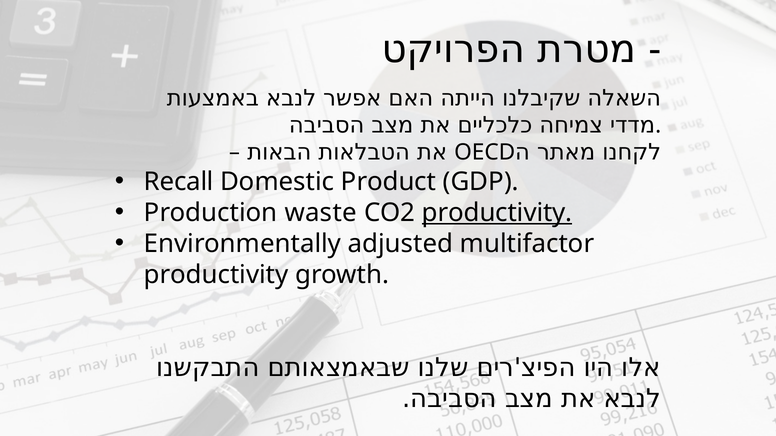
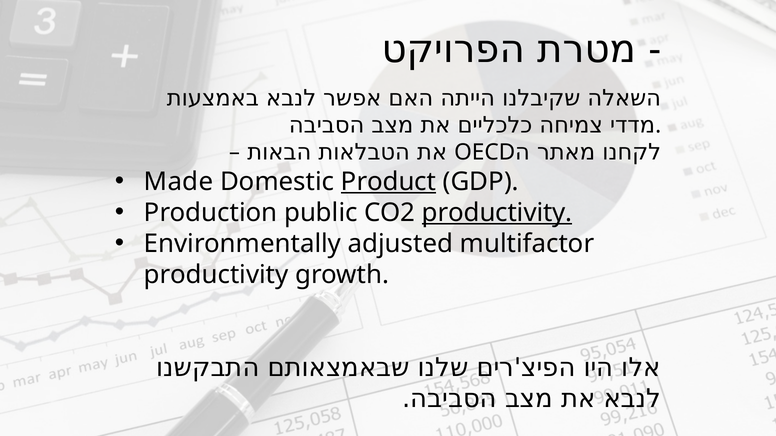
Recall: Recall -> Made (179, 182)
Product underline: none -> present (389, 182)
waste: waste -> public (321, 213)
